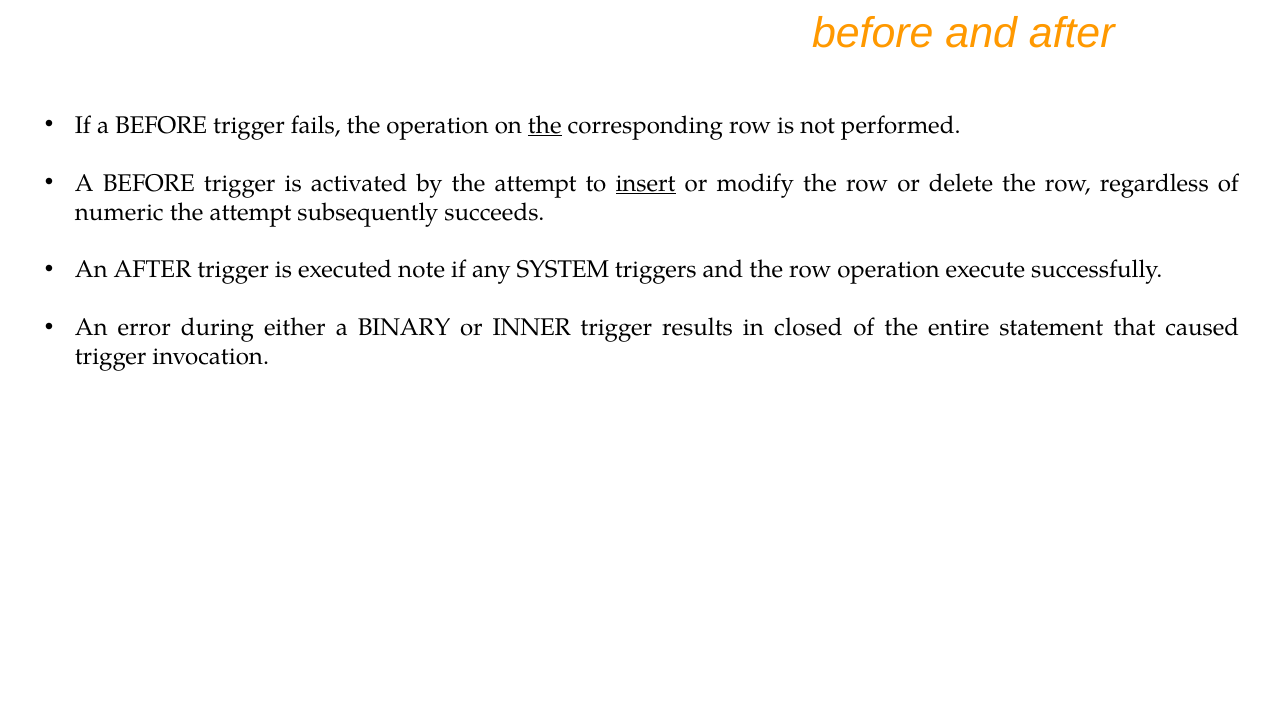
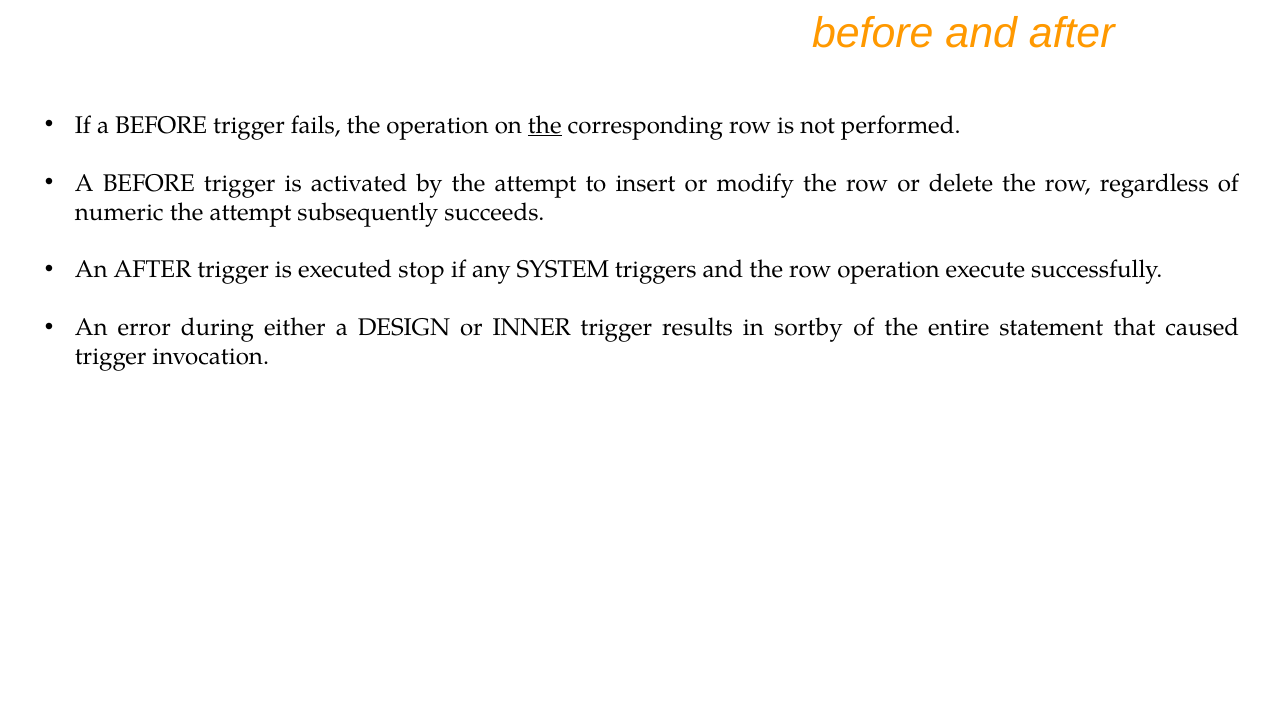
insert underline: present -> none (646, 183)
note: note -> stop (422, 270)
BINARY: BINARY -> DESIGN (404, 328)
closed: closed -> sortby (808, 328)
